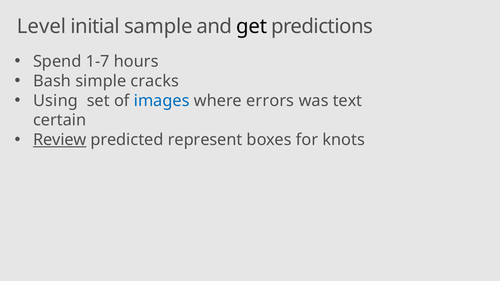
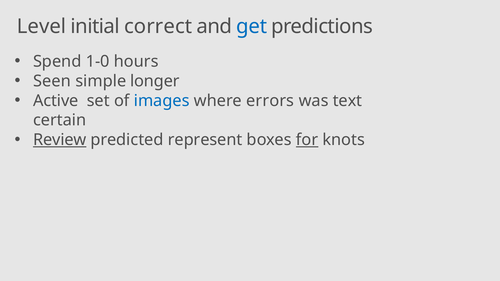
sample: sample -> correct (158, 26)
get colour: black -> blue (252, 26)
1-7: 1-7 -> 1-0 (98, 62)
Bash: Bash -> Seen (52, 81)
cracks: cracks -> longer (155, 81)
Using: Using -> Active (56, 101)
for underline: none -> present (307, 140)
